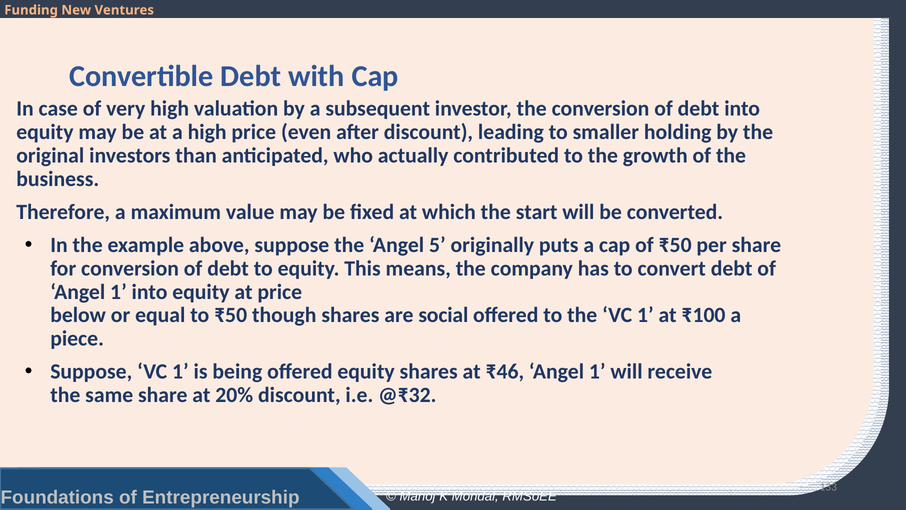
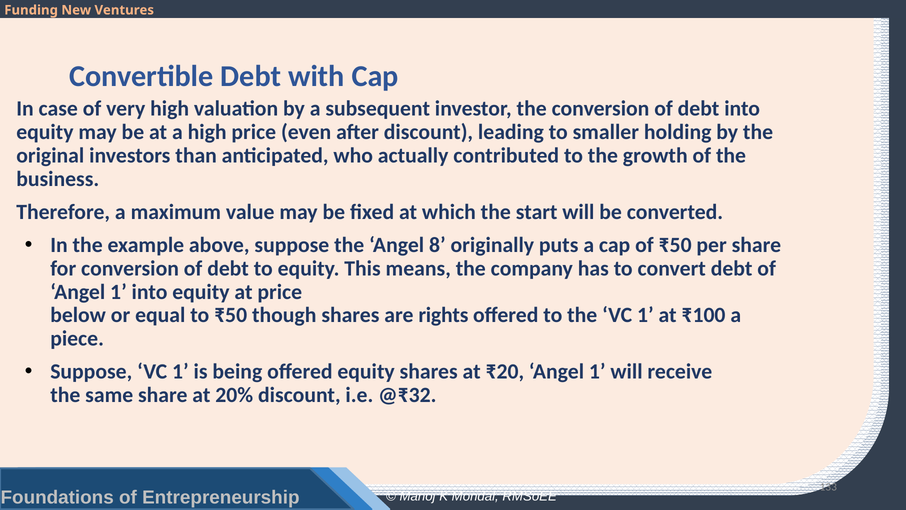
5: 5 -> 8 (437, 245)
social: social -> rights (443, 315)
₹46: ₹46 -> ₹20 (505, 371)
